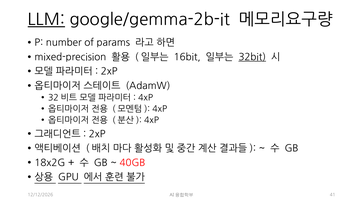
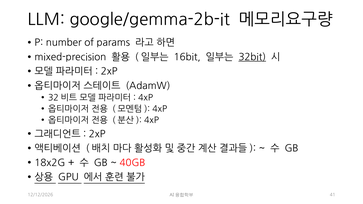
LLM underline: present -> none (46, 20)
